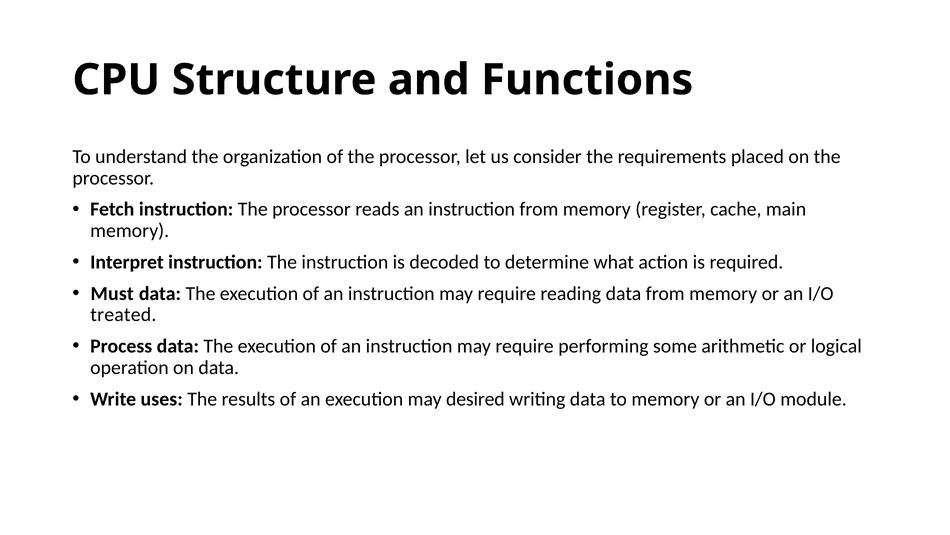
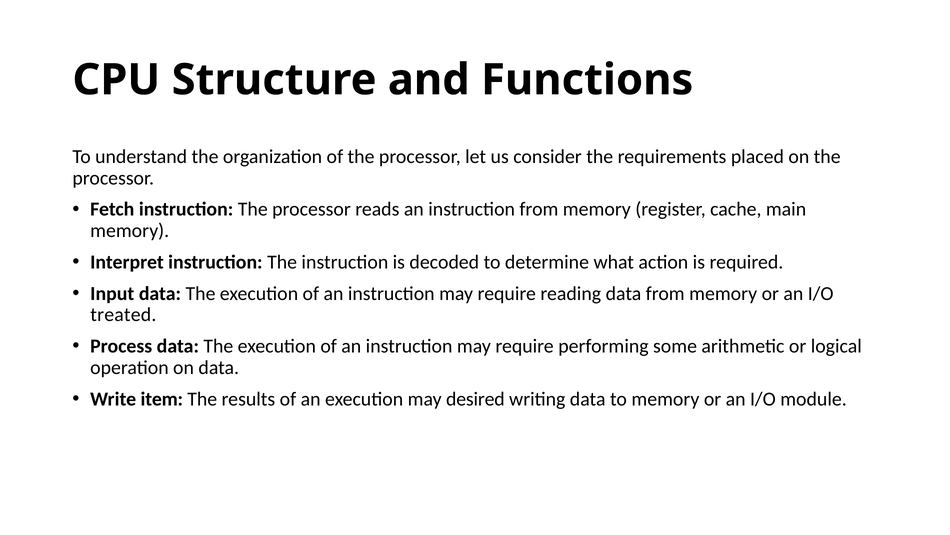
Must: Must -> Input (112, 293)
uses: uses -> item (162, 399)
